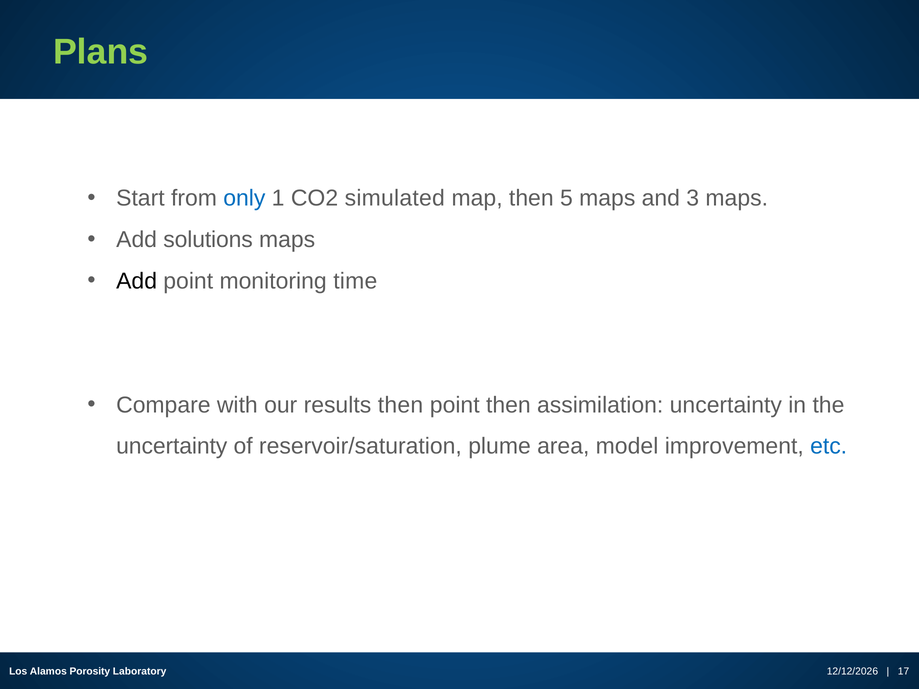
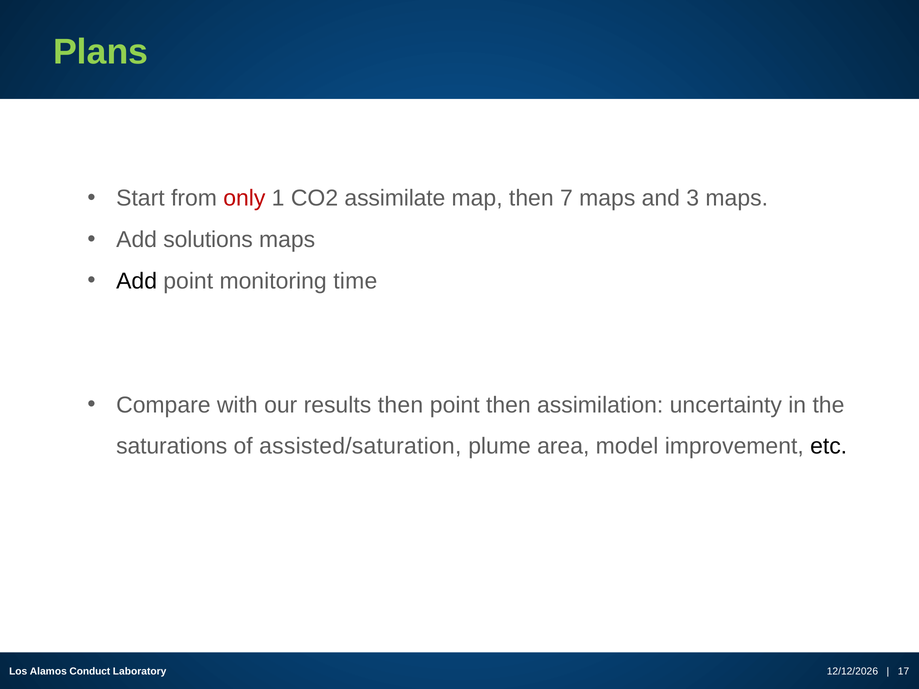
only colour: blue -> red (244, 198)
simulated: simulated -> assimilate (395, 198)
5: 5 -> 7 (566, 198)
uncertainty: uncertainty -> saturations (172, 447)
reservoir/saturation: reservoir/saturation -> assisted/saturation (360, 447)
etc colour: blue -> black (829, 447)
Porosity: Porosity -> Conduct (90, 672)
